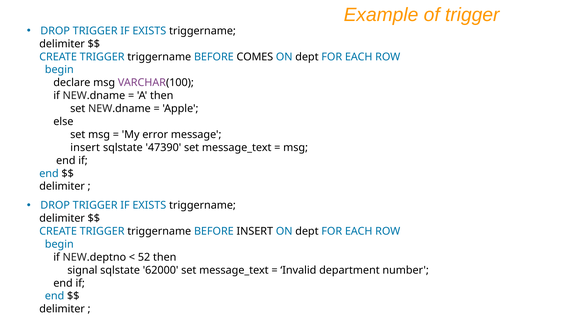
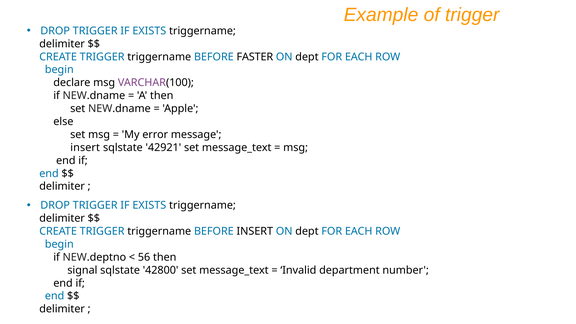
COMES: COMES -> FASTER (255, 57)
47390: 47390 -> 42921 (163, 148)
52: 52 -> 56 (144, 257)
62000: 62000 -> 42800 (161, 270)
